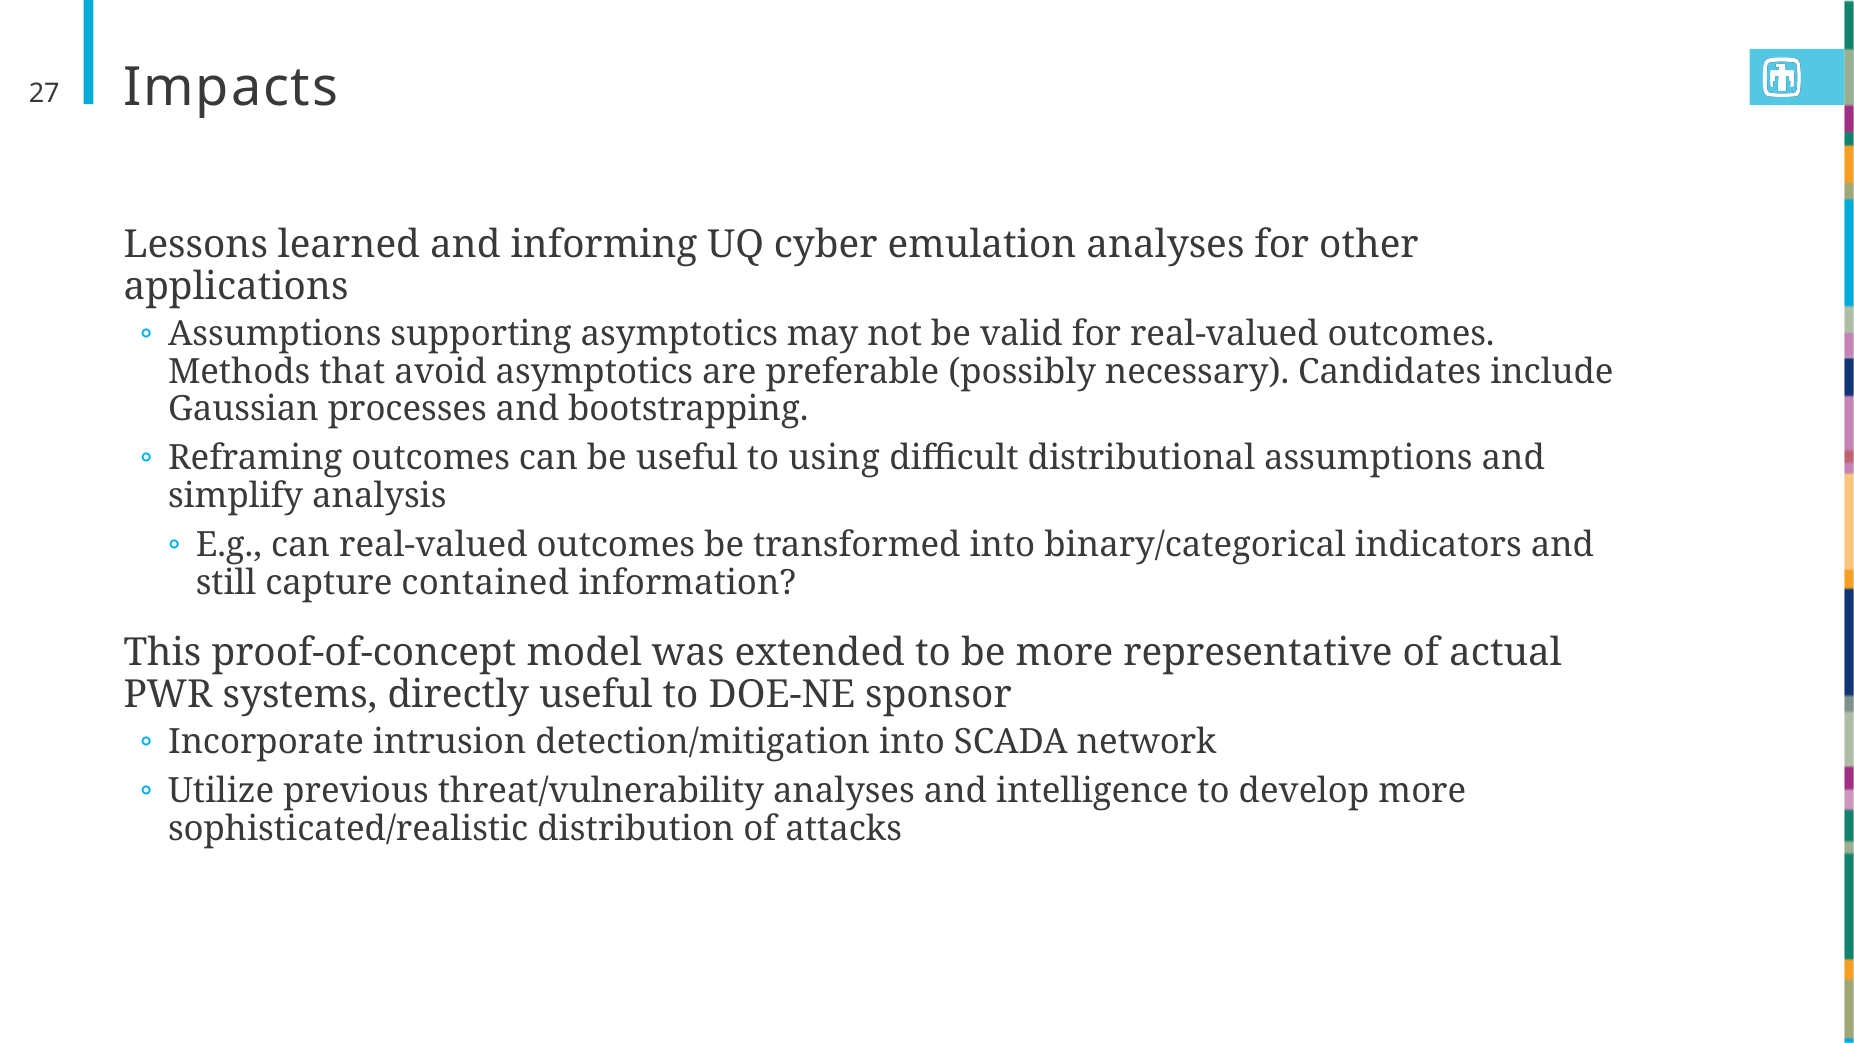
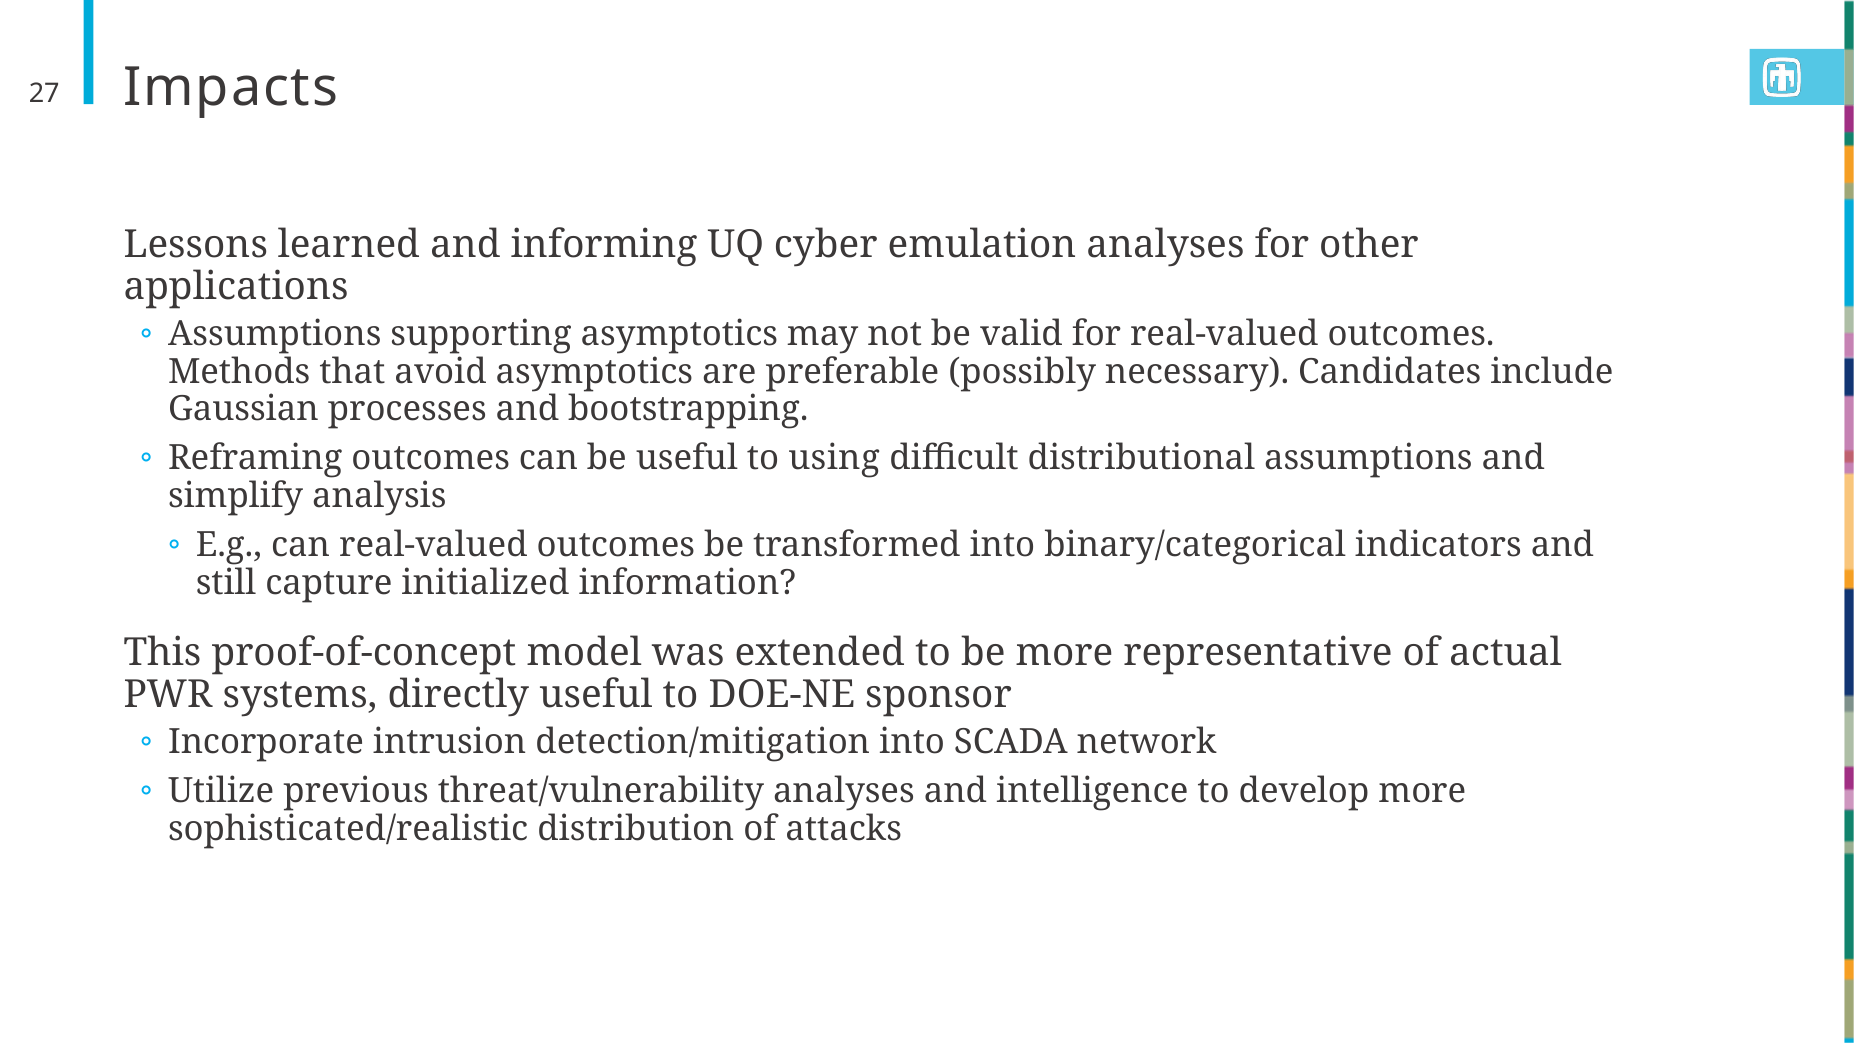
contained: contained -> initialized (485, 583)
